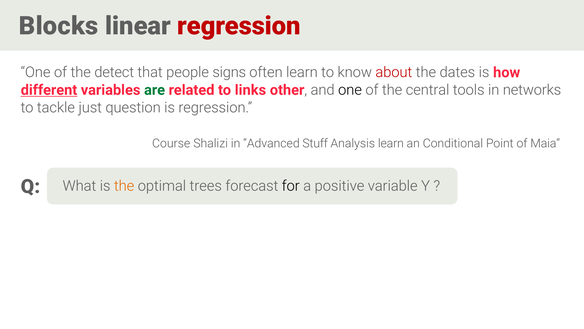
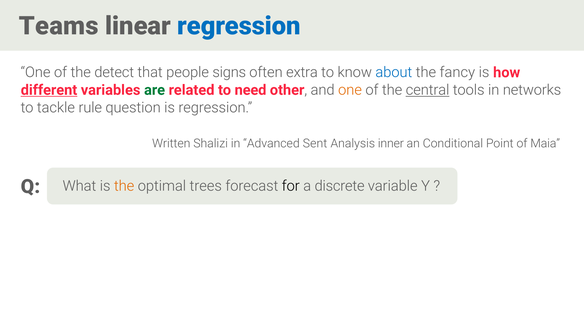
Blocks: Blocks -> Teams (59, 26)
regression colour: red -> blue (239, 26)
often learn: learn -> extra (302, 72)
about colour: red -> blue (394, 72)
dates: dates -> fancy (457, 72)
links: links -> need (251, 90)
one colour: black -> orange (350, 90)
central underline: none -> present (428, 90)
just: just -> rule (90, 107)
Course: Course -> Written (171, 143)
Stuff: Stuff -> Sent (315, 143)
Analysis learn: learn -> inner (391, 143)
positive: positive -> discrete (340, 186)
